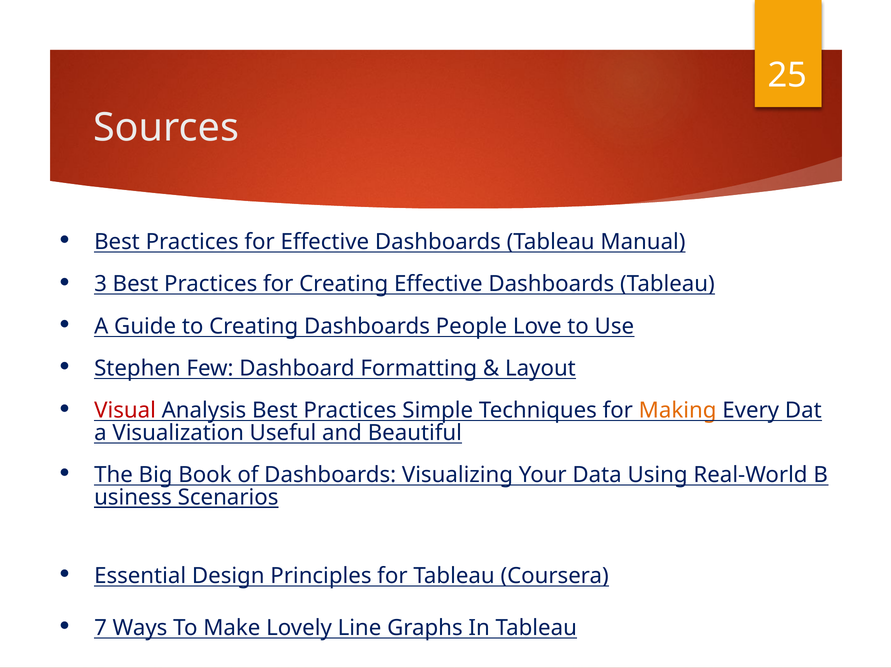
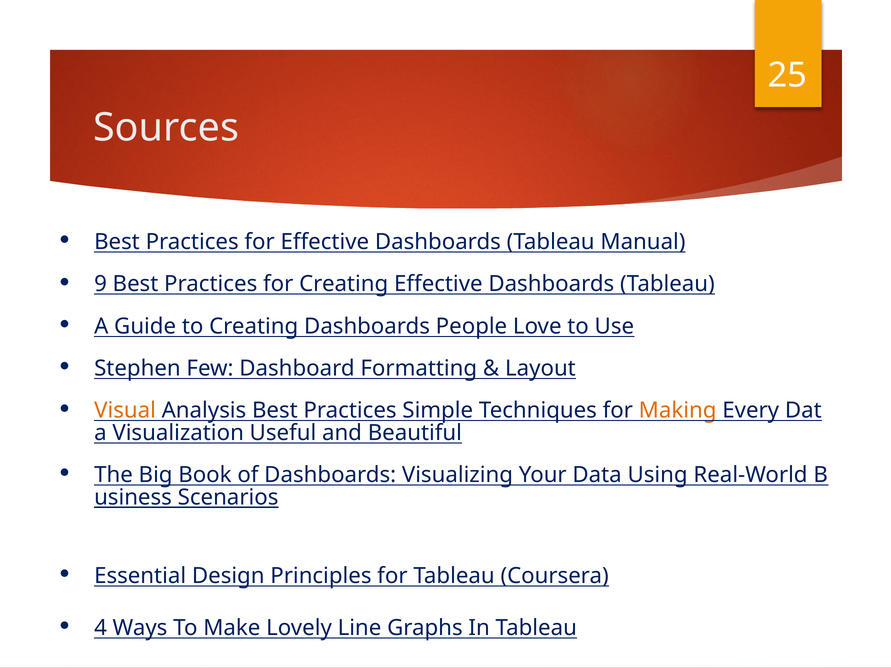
3: 3 -> 9 (101, 284)
Visual colour: red -> orange (125, 411)
7: 7 -> 4 (101, 628)
